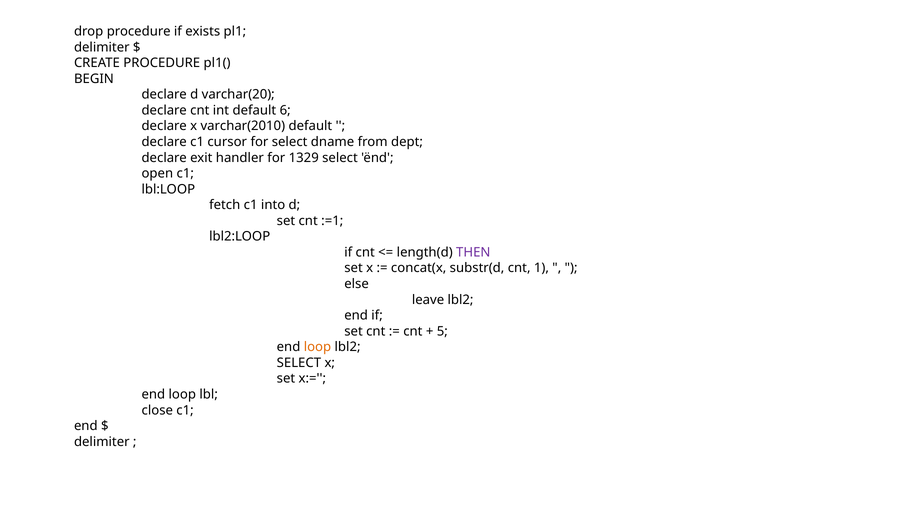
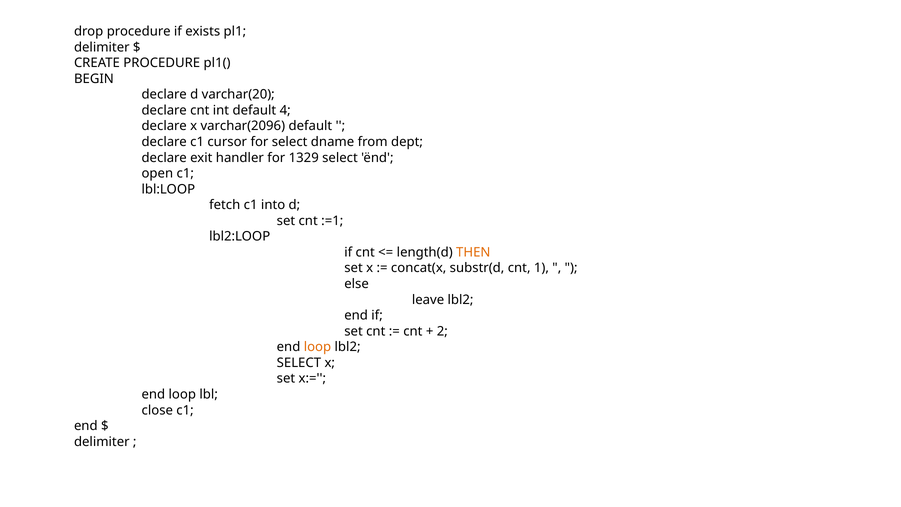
6: 6 -> 4 (285, 110)
varchar(2010: varchar(2010 -> varchar(2096 (243, 126)
THEN colour: purple -> orange (473, 252)
5: 5 -> 2 (442, 331)
